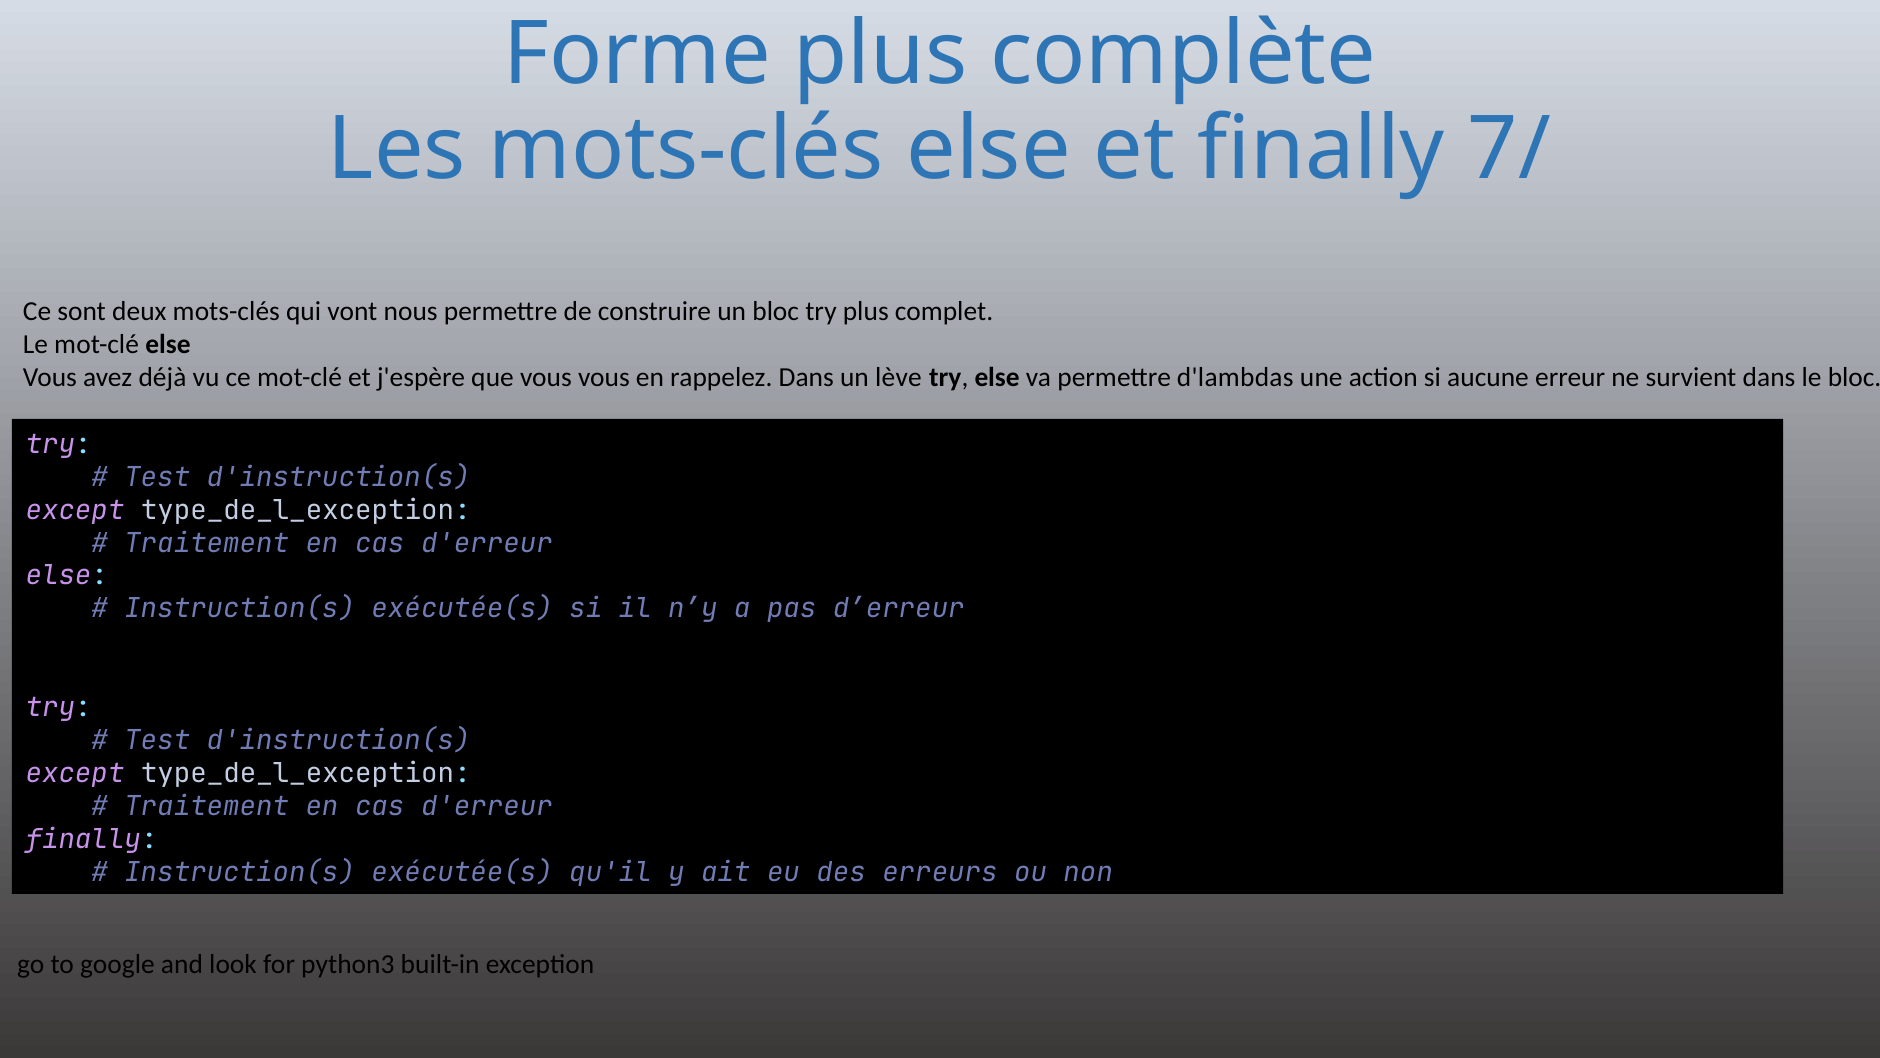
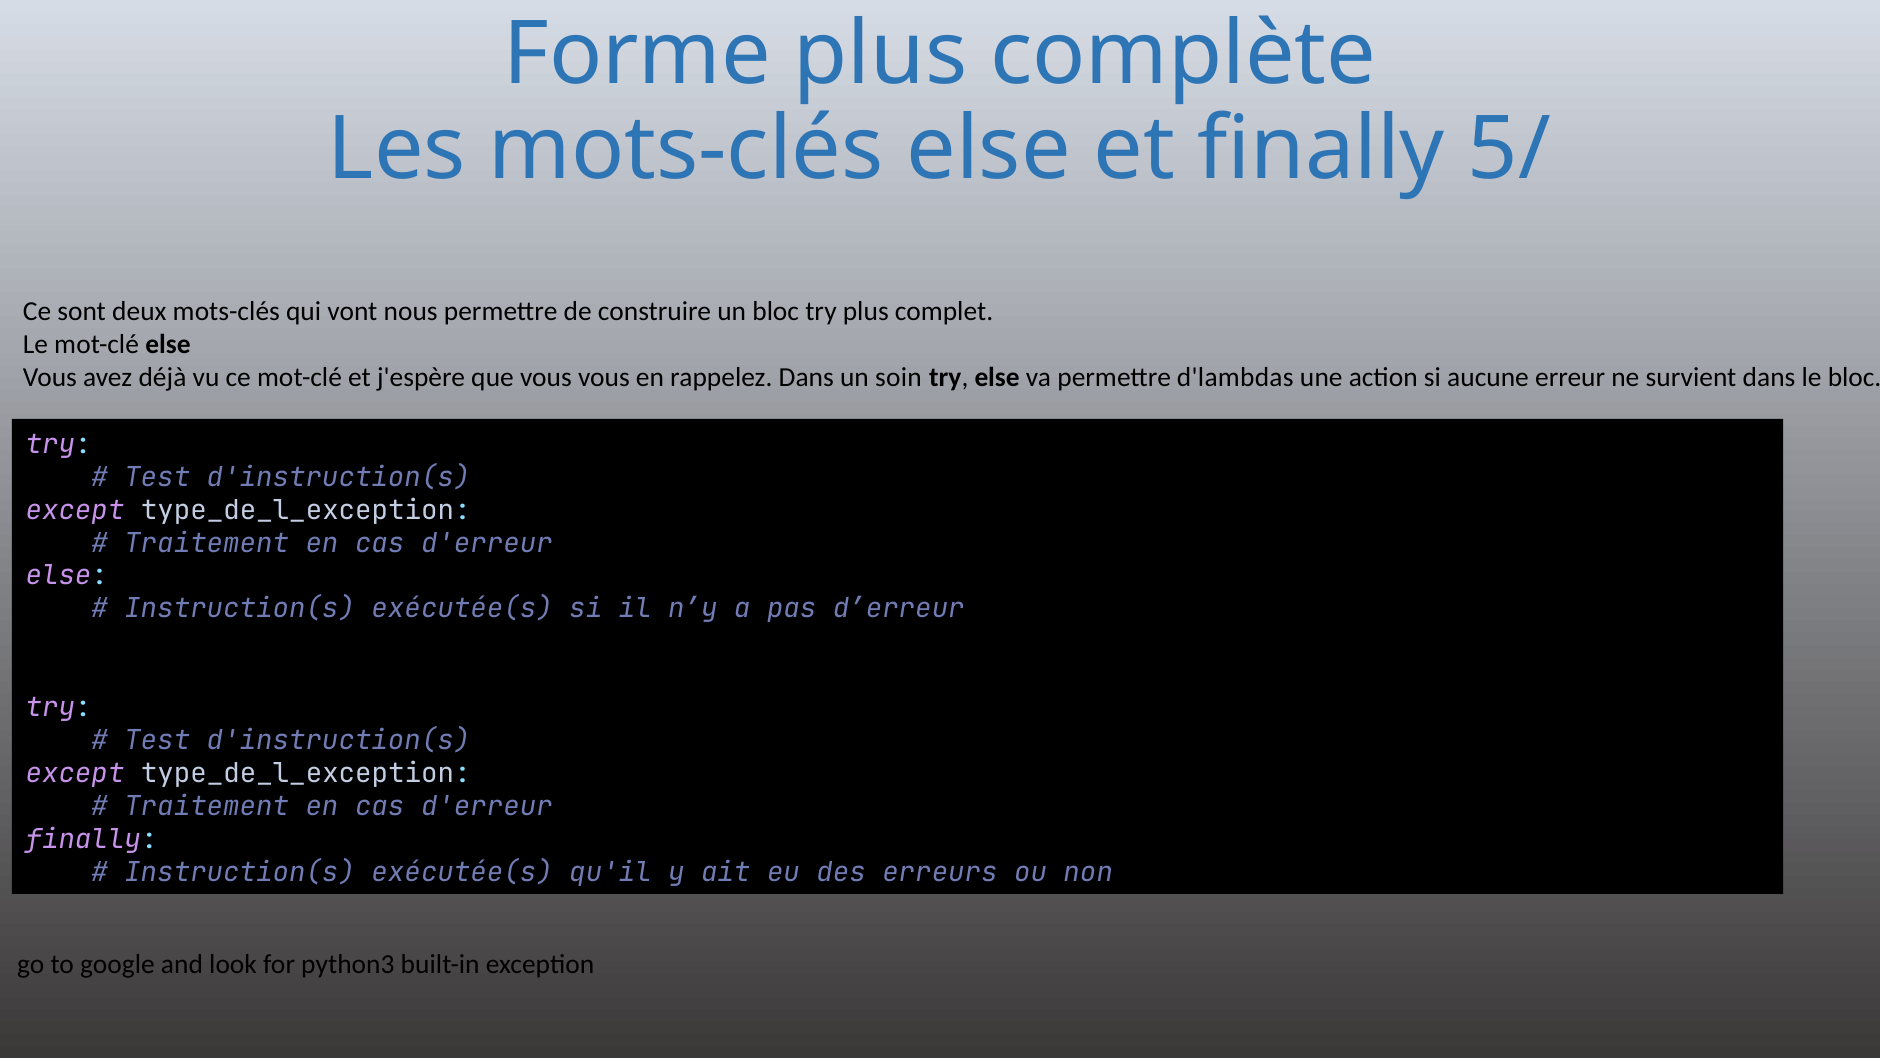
7/: 7/ -> 5/ (1509, 149)
lève: lève -> soin (898, 377)
